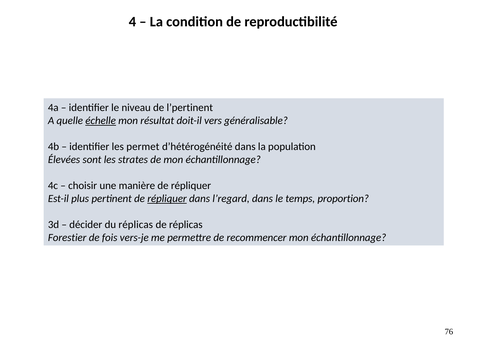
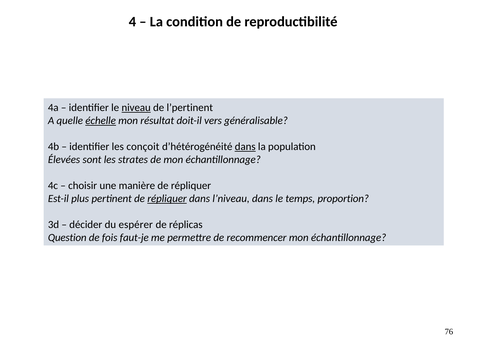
niveau underline: none -> present (136, 108)
permet: permet -> conçoit (143, 147)
dans underline: none -> present (245, 147)
l’regard: l’regard -> l’niveau (231, 198)
du réplicas: réplicas -> espérer (136, 224)
Forestier: Forestier -> Question (67, 237)
vers-je: vers-je -> faut-je (134, 237)
